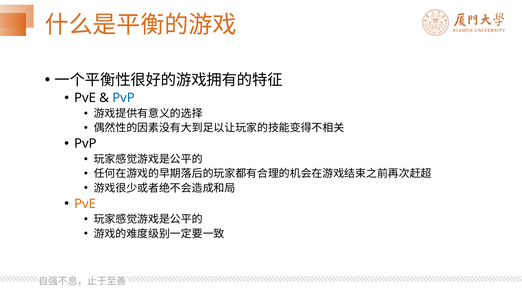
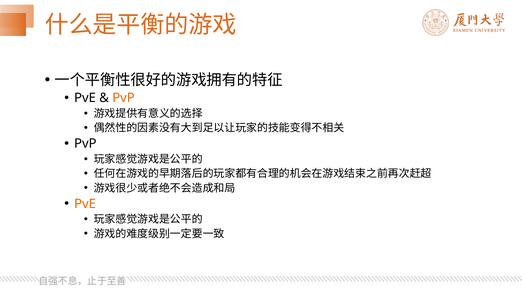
PvP colour: blue -> orange (123, 98)
